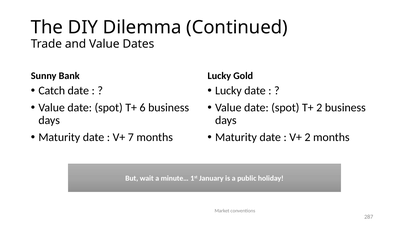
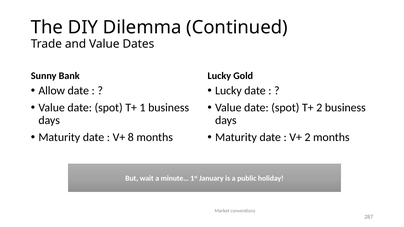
Catch: Catch -> Allow (52, 91)
6: 6 -> 1 (143, 108)
7: 7 -> 8 (131, 137)
